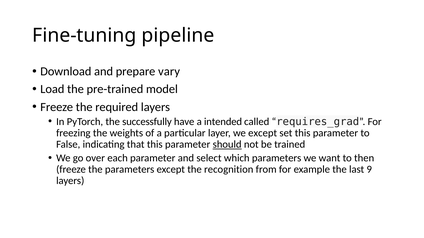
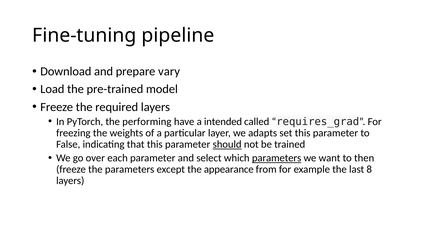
successfully: successfully -> performing (147, 122)
we except: except -> adapts (263, 133)
parameters underline: none -> present (277, 158)
recognition: recognition -> appearance (229, 170)
9: 9 -> 8 (369, 170)
